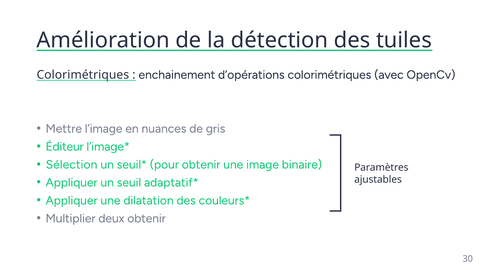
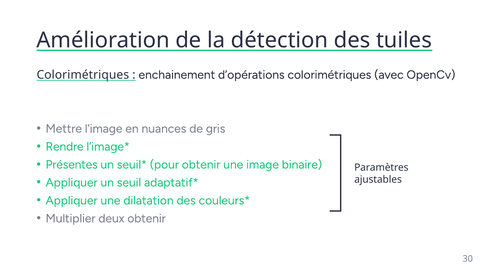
Éditeur: Éditeur -> Rendre (65, 147)
Sélection: Sélection -> Présentes (72, 165)
